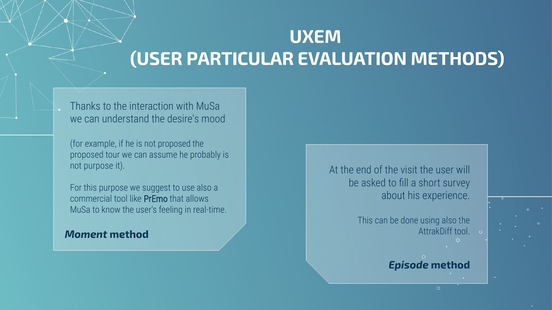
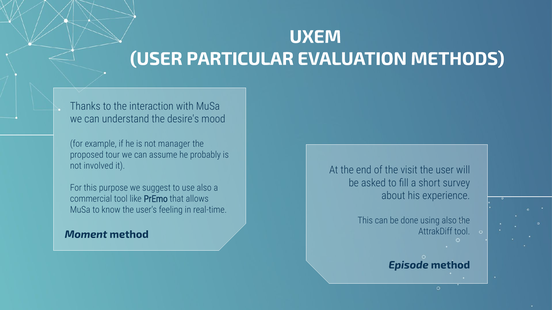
not proposed: proposed -> manager (174, 144)
not purpose: purpose -> involved (98, 166)
